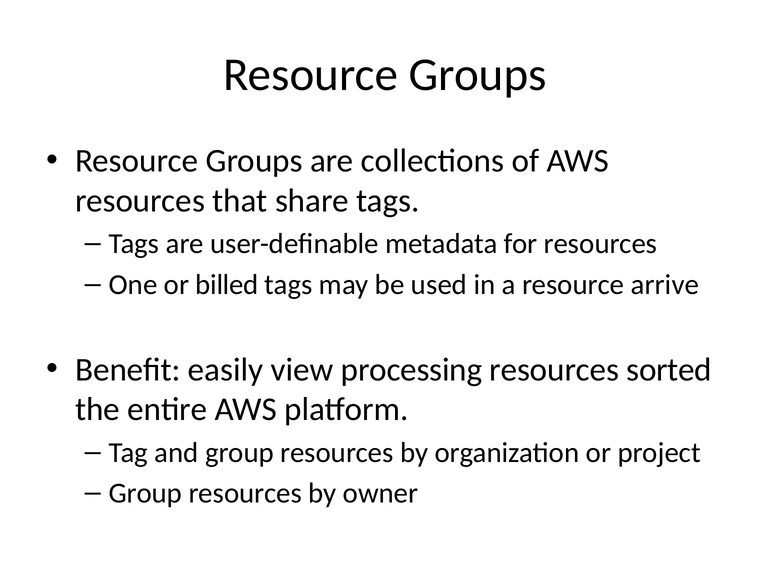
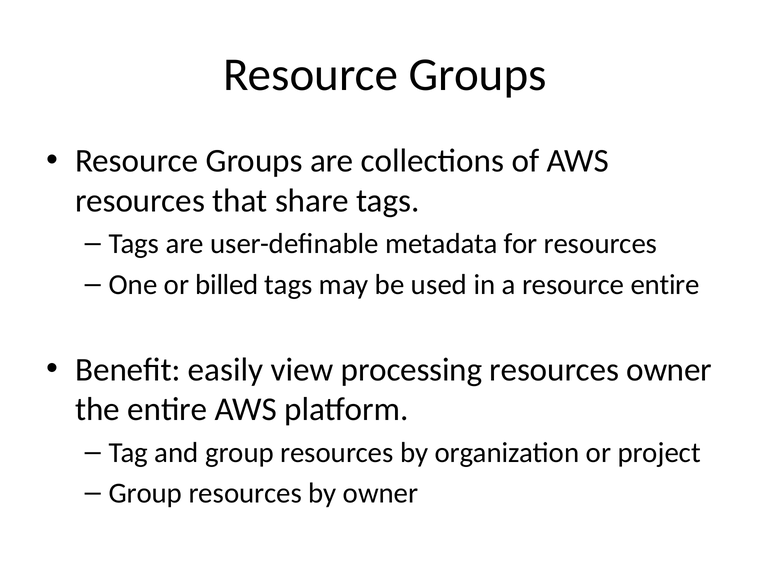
resource arrive: arrive -> entire (665, 284)
resources sorted: sorted -> owner (669, 369)
